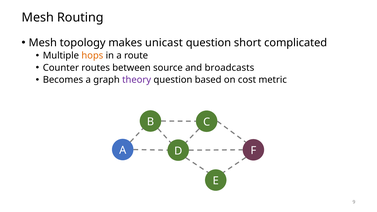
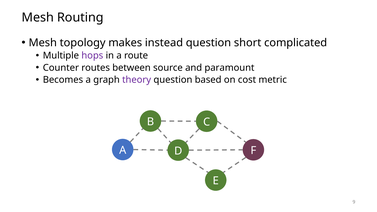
unicast: unicast -> instead (164, 43)
hops colour: orange -> purple (92, 56)
broadcasts: broadcasts -> paramount (229, 68)
